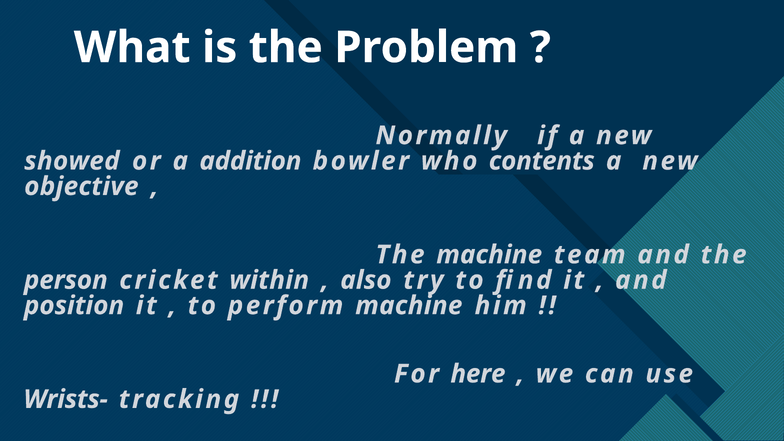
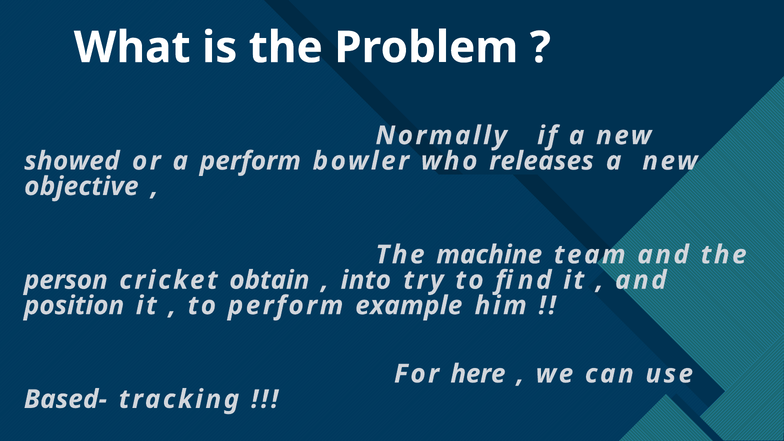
a addition: addition -> perform (250, 161)
contents: contents -> releases (541, 161)
within: within -> obtain (269, 280)
also: also -> into (366, 280)
perform machine: machine -> example (409, 306)
Wrists-: Wrists- -> Based- (65, 399)
